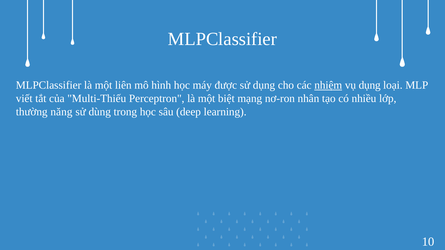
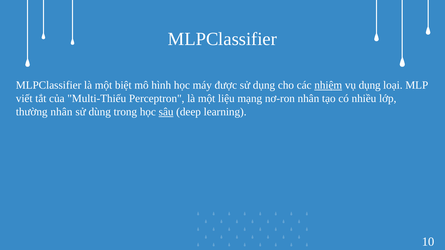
liên: liên -> biệt (123, 85)
biệt: biệt -> liệu (226, 99)
thường năng: năng -> nhân (61, 112)
sâu underline: none -> present (166, 112)
